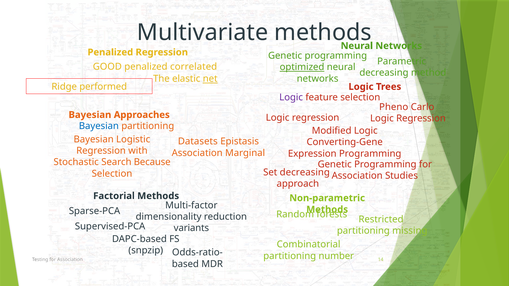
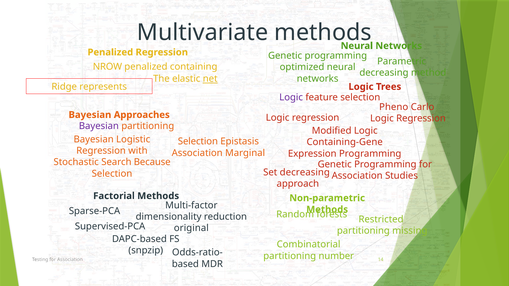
GOOD: GOOD -> NROW (107, 67)
correlated: correlated -> containing (194, 67)
optimized underline: present -> none (302, 67)
performed: performed -> represents (103, 87)
Bayesian colour: blue -> purple (99, 126)
Datasets: Datasets -> Selection (198, 142)
Converting-Gene: Converting-Gene -> Containing-Gene (345, 142)
variants: variants -> original (191, 228)
